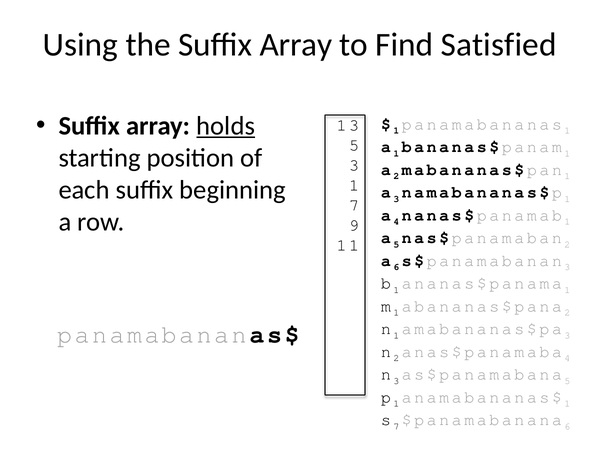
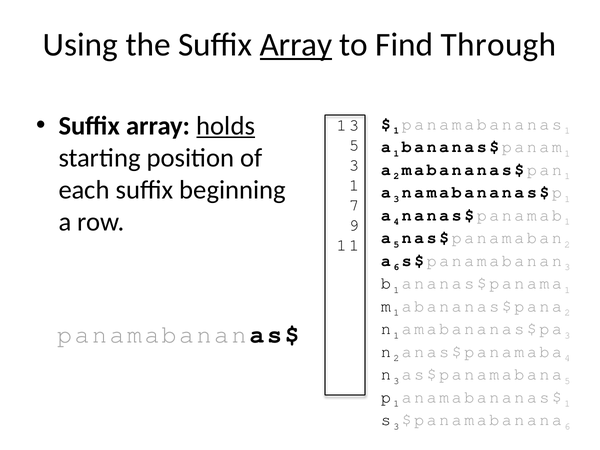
Array underline: none -> present (296, 45)
Satisfied: Satisfied -> Through (499, 45)
7: 7 -> 3 (396, 426)
